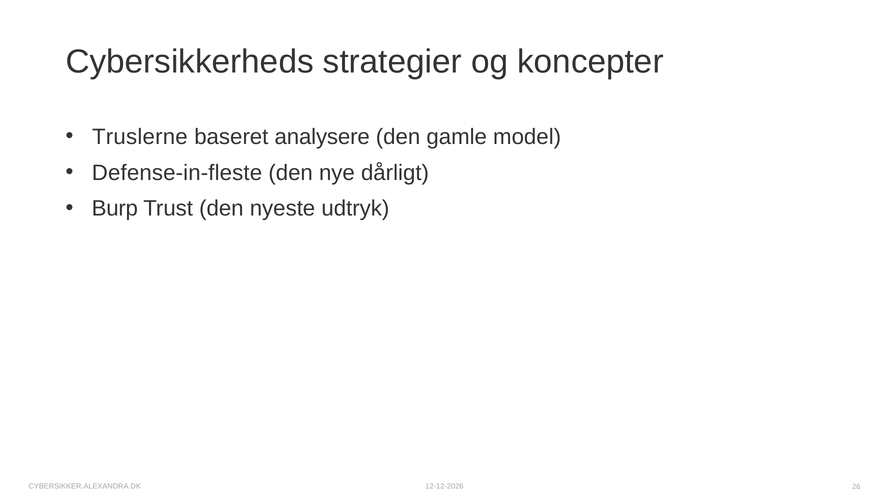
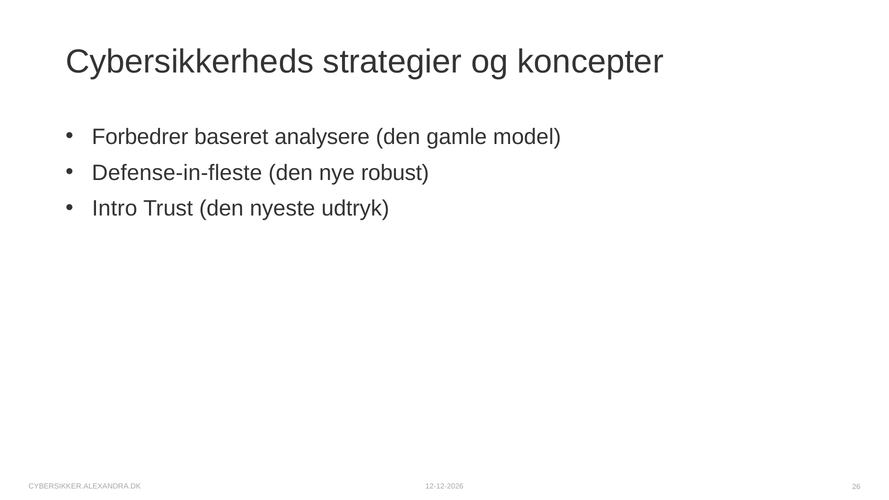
Truslerne: Truslerne -> Forbedrer (140, 137)
dårligt: dårligt -> robust (395, 173)
Burp: Burp -> Intro (115, 209)
